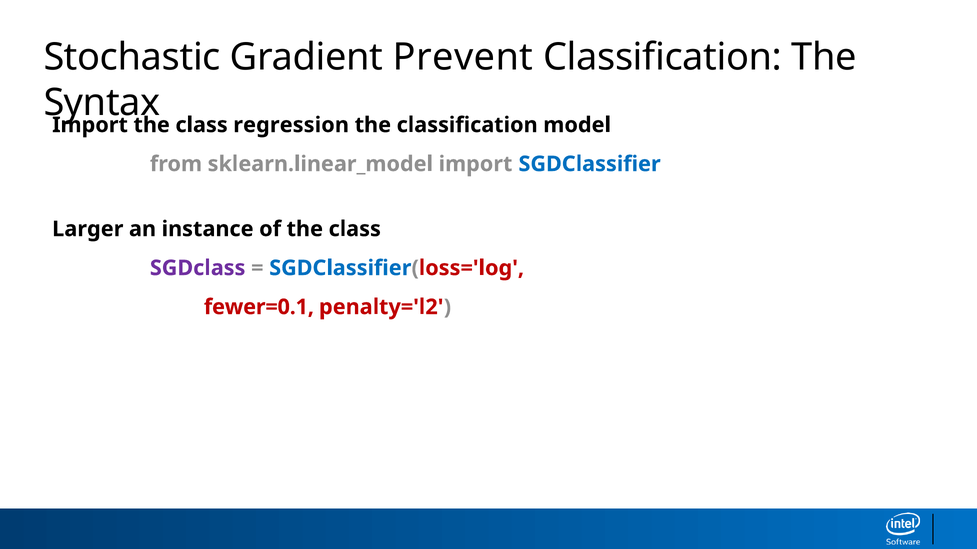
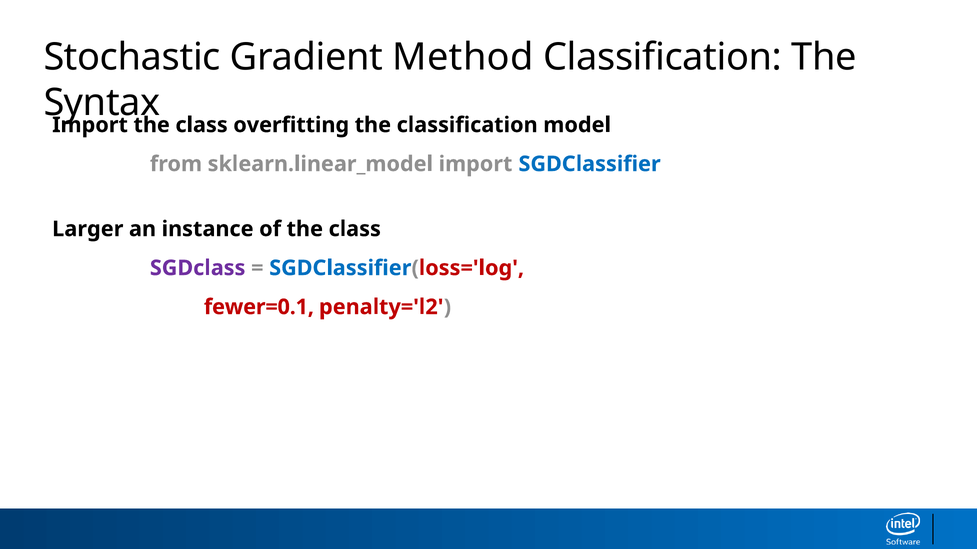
Prevent: Prevent -> Method (463, 57)
regression: regression -> overfitting (291, 125)
